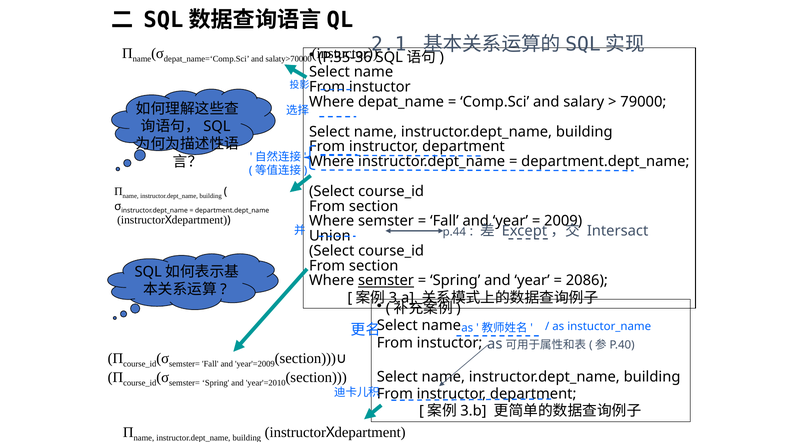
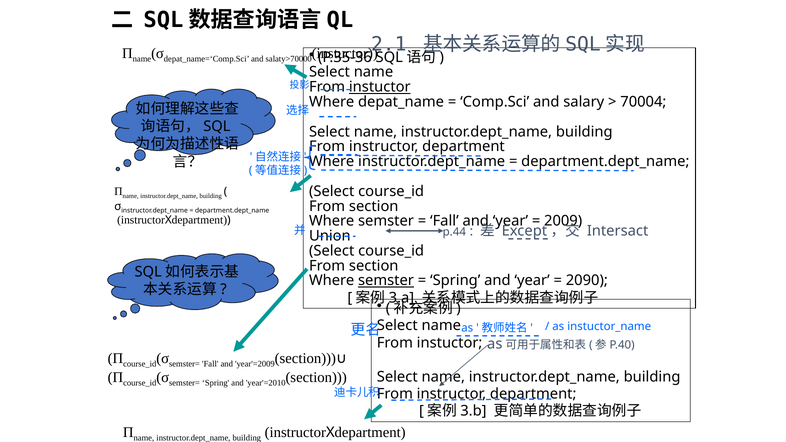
instuctor underline: none -> present (380, 87)
79000: 79000 -> 70004 (643, 102)
2086: 2086 -> 2090 (587, 281)
